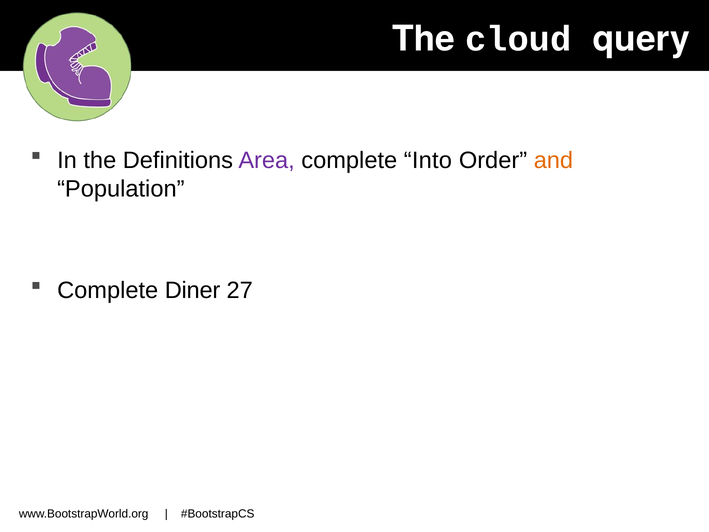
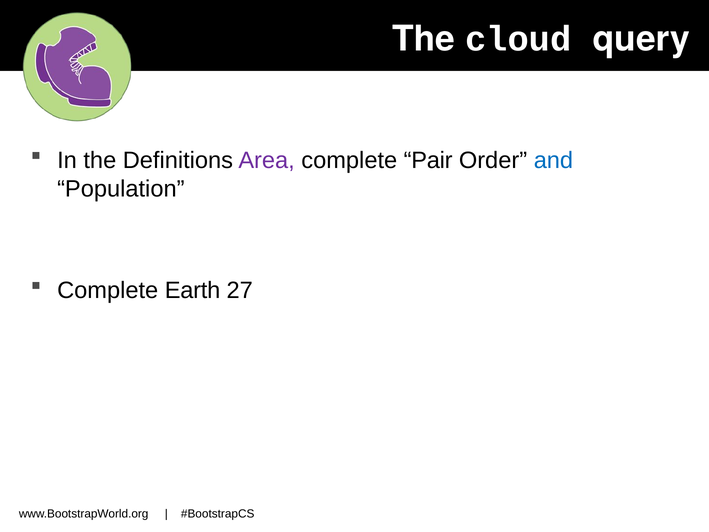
Into: Into -> Pair (428, 160)
and colour: orange -> blue (553, 160)
Diner: Diner -> Earth (193, 290)
